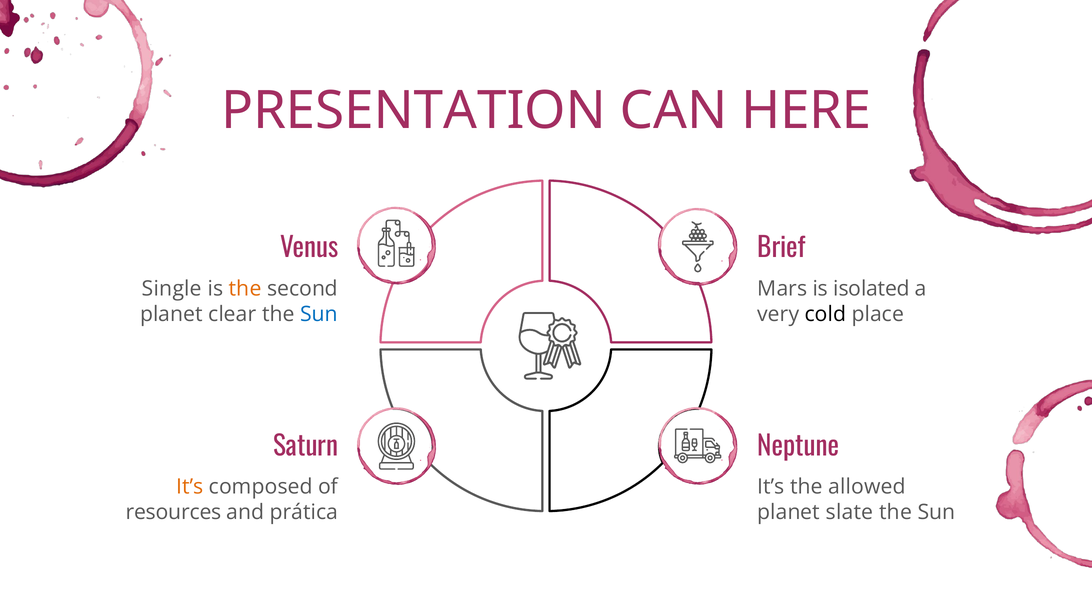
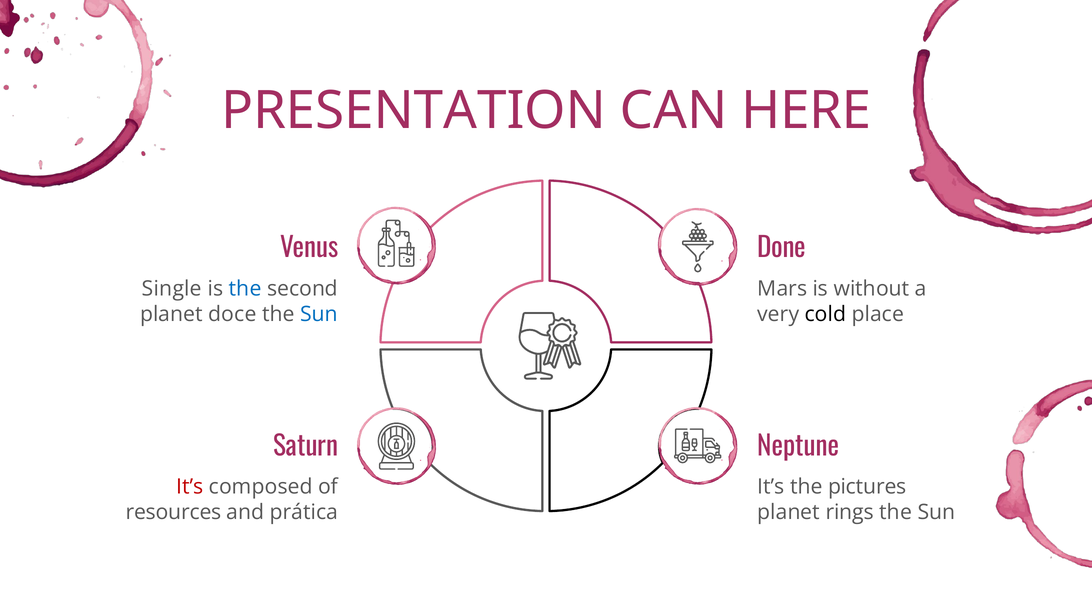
Brief: Brief -> Done (782, 248)
the colour: orange -> blue (245, 289)
isolated: isolated -> without (871, 289)
clear: clear -> doce (232, 314)
It’s colour: orange -> red (190, 487)
allowed: allowed -> pictures (867, 487)
slate: slate -> rings (850, 513)
